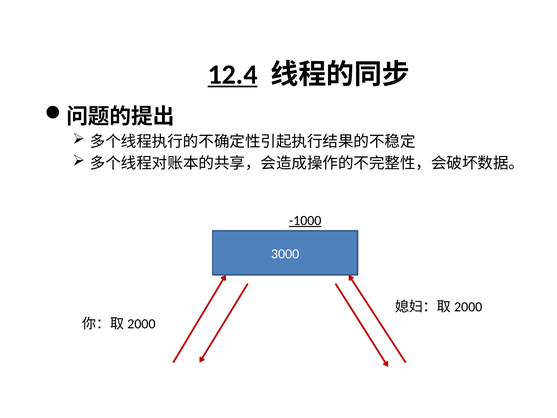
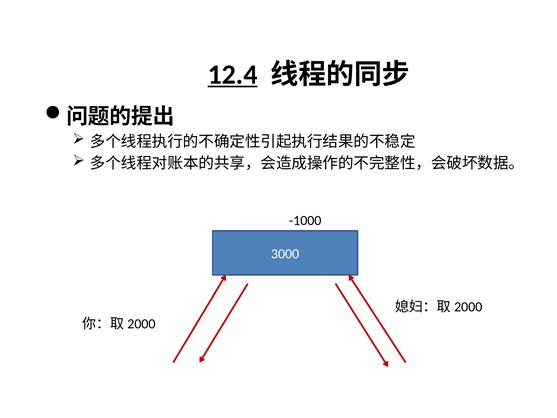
-1000 underline: present -> none (305, 220)
